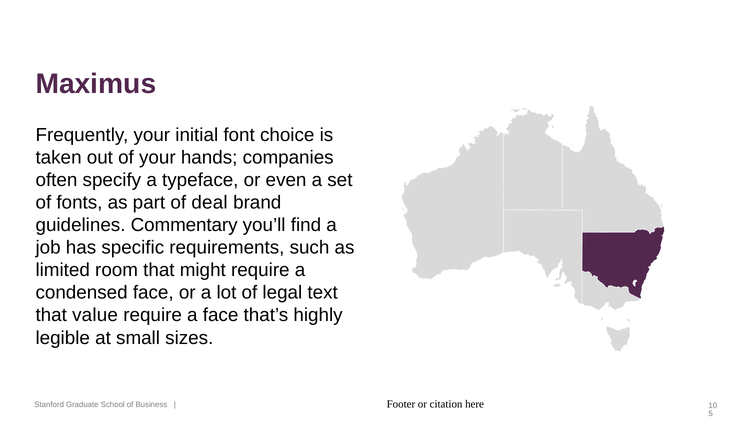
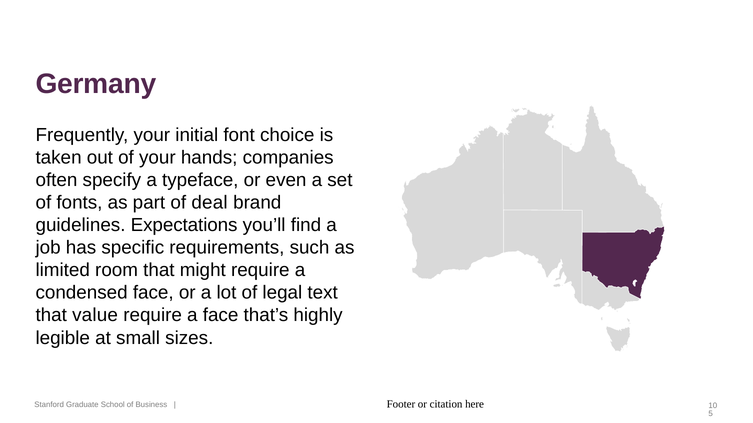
Maximus: Maximus -> Germany (96, 84)
Commentary: Commentary -> Expectations (184, 225)
